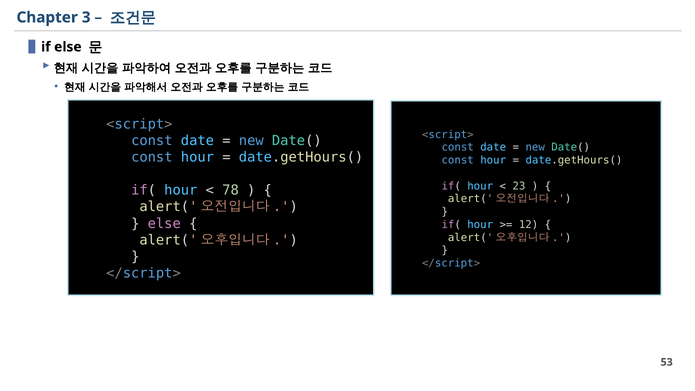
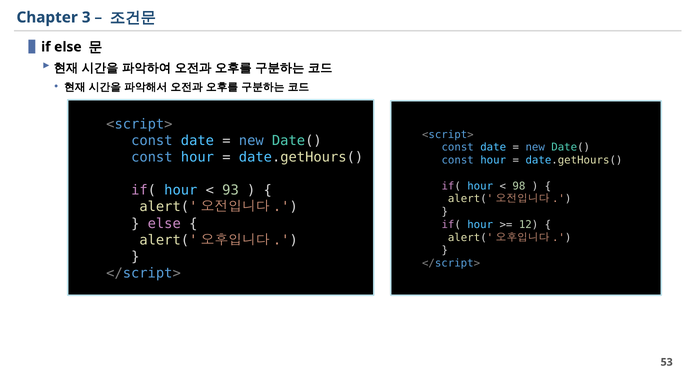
23: 23 -> 98 (519, 186)
78: 78 -> 93 (231, 190)
